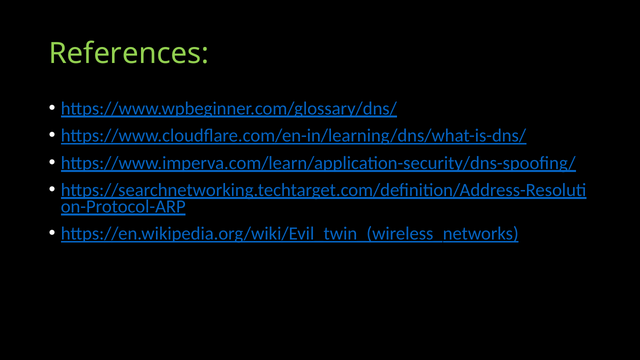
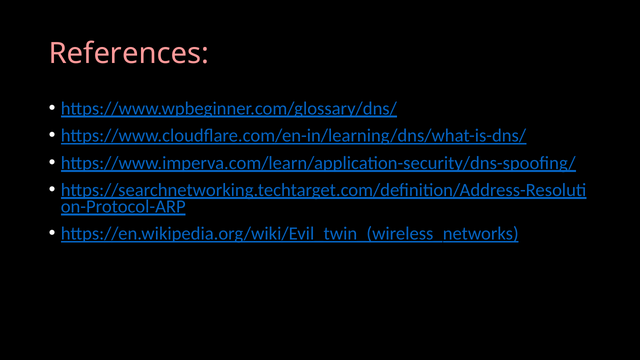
References colour: light green -> pink (129, 54)
